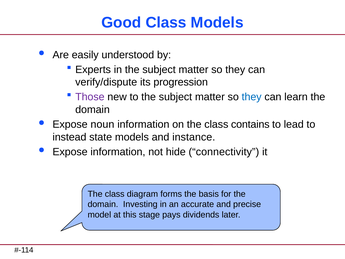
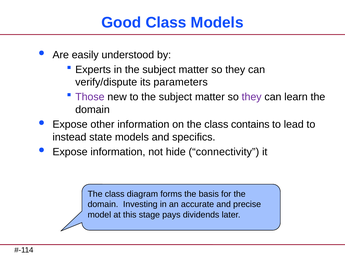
progression: progression -> parameters (181, 82)
they colour: blue -> purple (252, 97)
noun: noun -> other (102, 124)
instance: instance -> specifics (194, 137)
